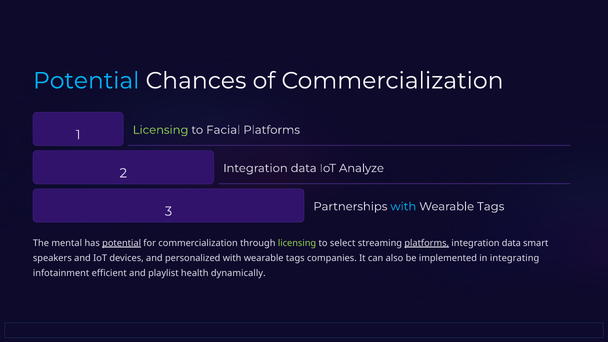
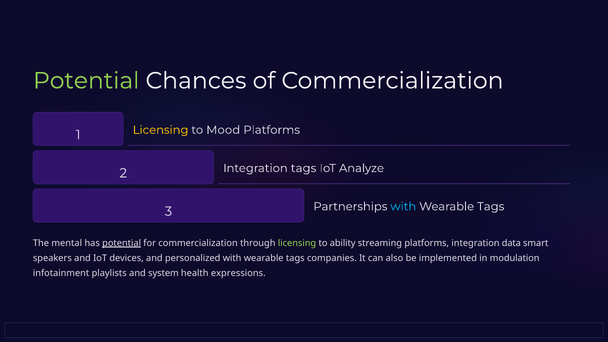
Potential colour: light blue -> light green (86, 81)
Licensing colour: light green -> yellow (161, 130)
Facial: Facial -> Mood (223, 130)
2 Integration data: data -> tags (304, 168)
select: select -> ability (343, 243)
platforms underline: present -> none (427, 243)
integrating: integrating -> modulation (515, 258)
efficient: efficient -> playlists (109, 273)
playlist: playlist -> system (163, 273)
dynamically: dynamically -> expressions (238, 273)
